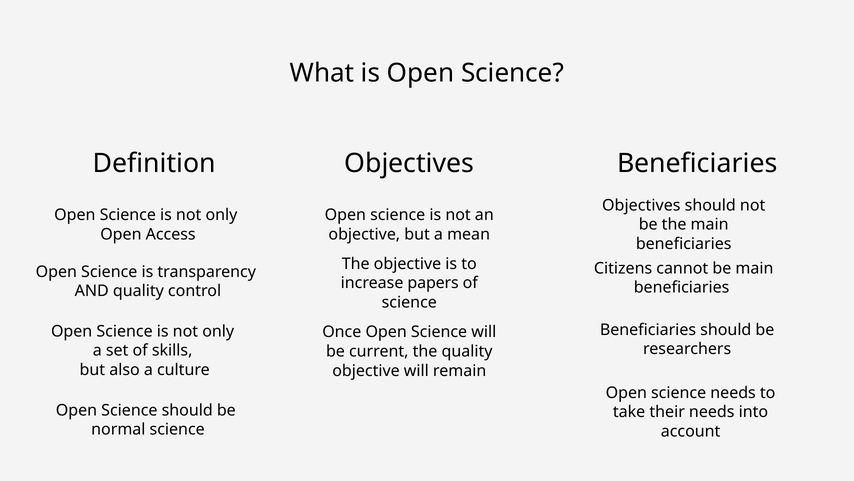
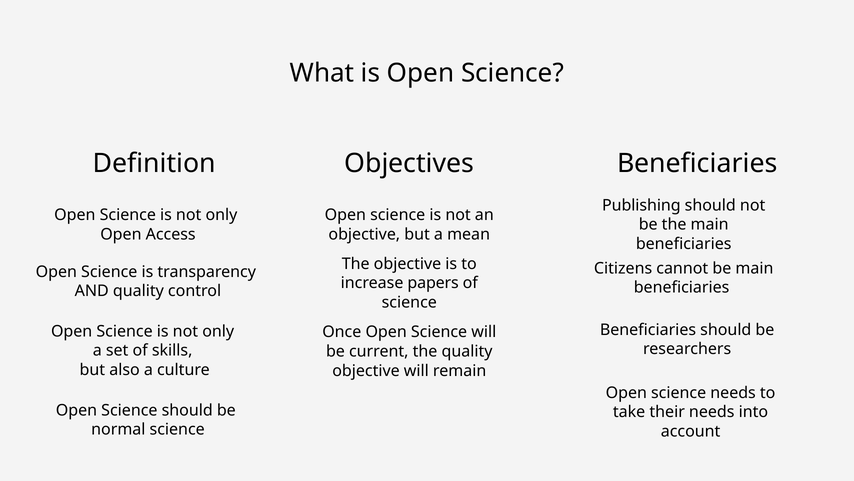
Objectives: Objectives -> Publishing (641, 205)
